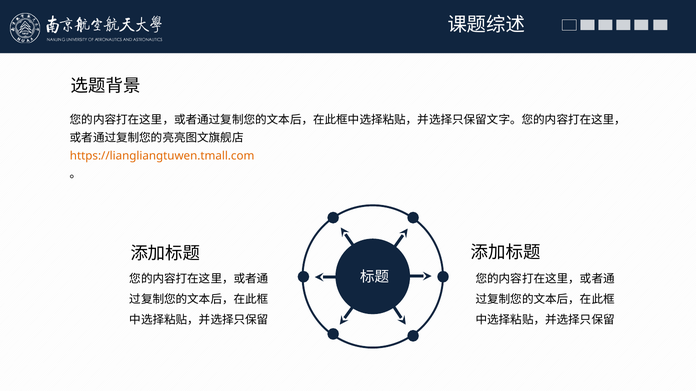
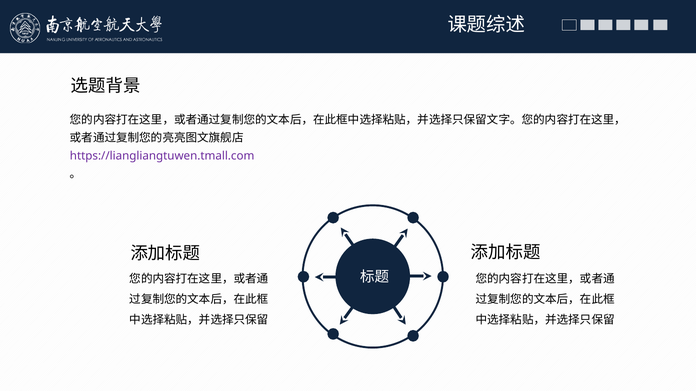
https://liangliangtuwen.tmall.com colour: orange -> purple (162, 156)
